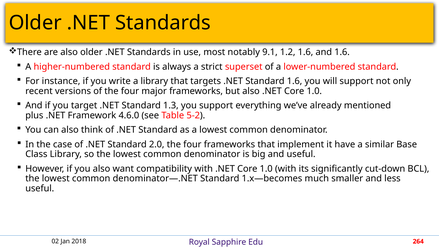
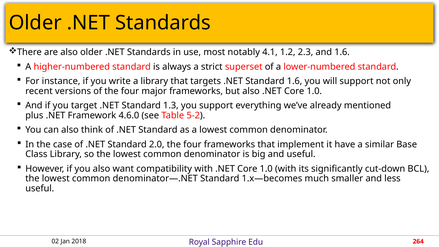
9.1: 9.1 -> 4.1 (270, 52)
1.2 1.6: 1.6 -> 2.3 (306, 52)
